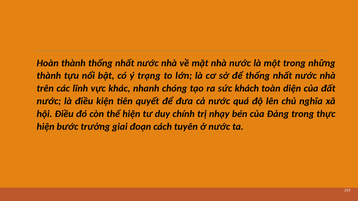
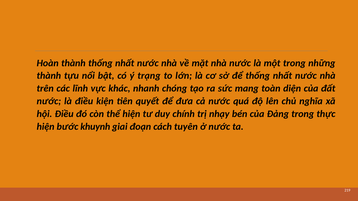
khách: khách -> mang (247, 89)
trưởng: trưởng -> khuynh (95, 127)
